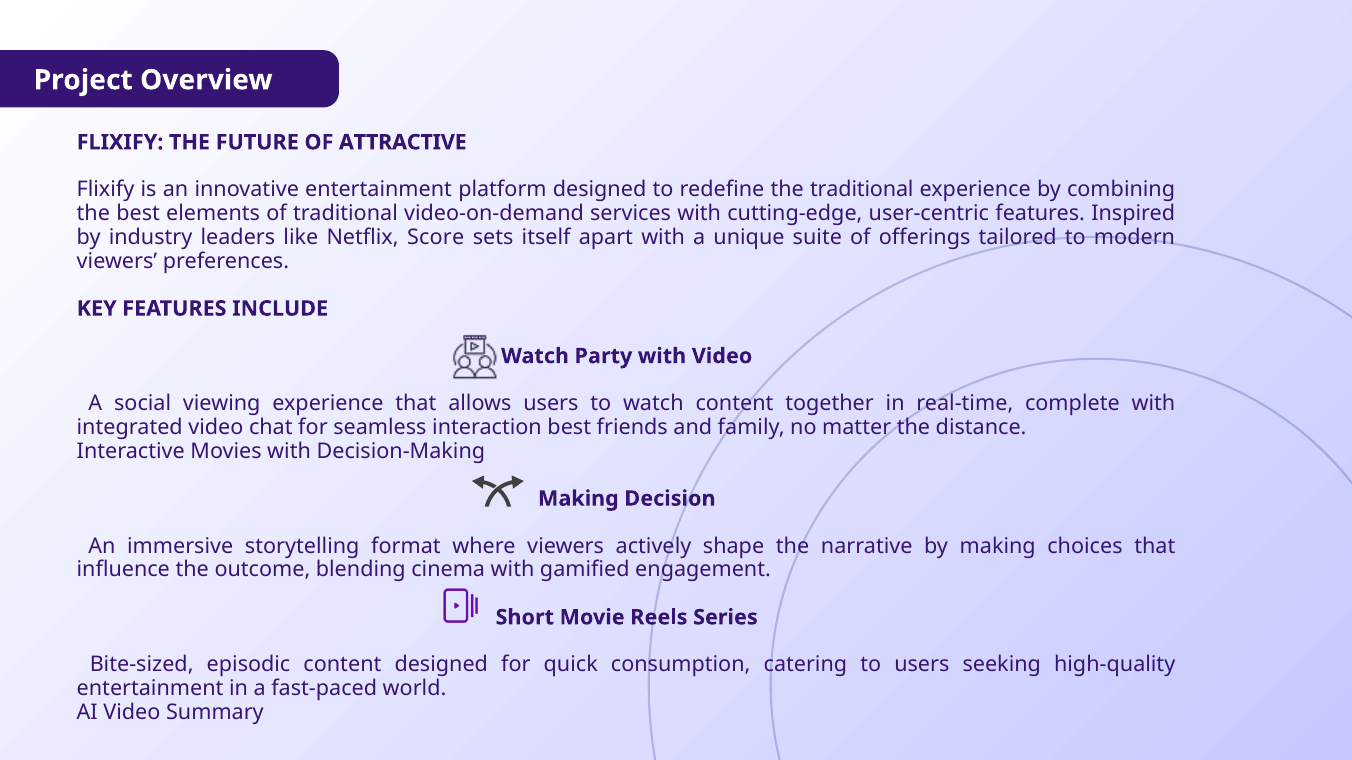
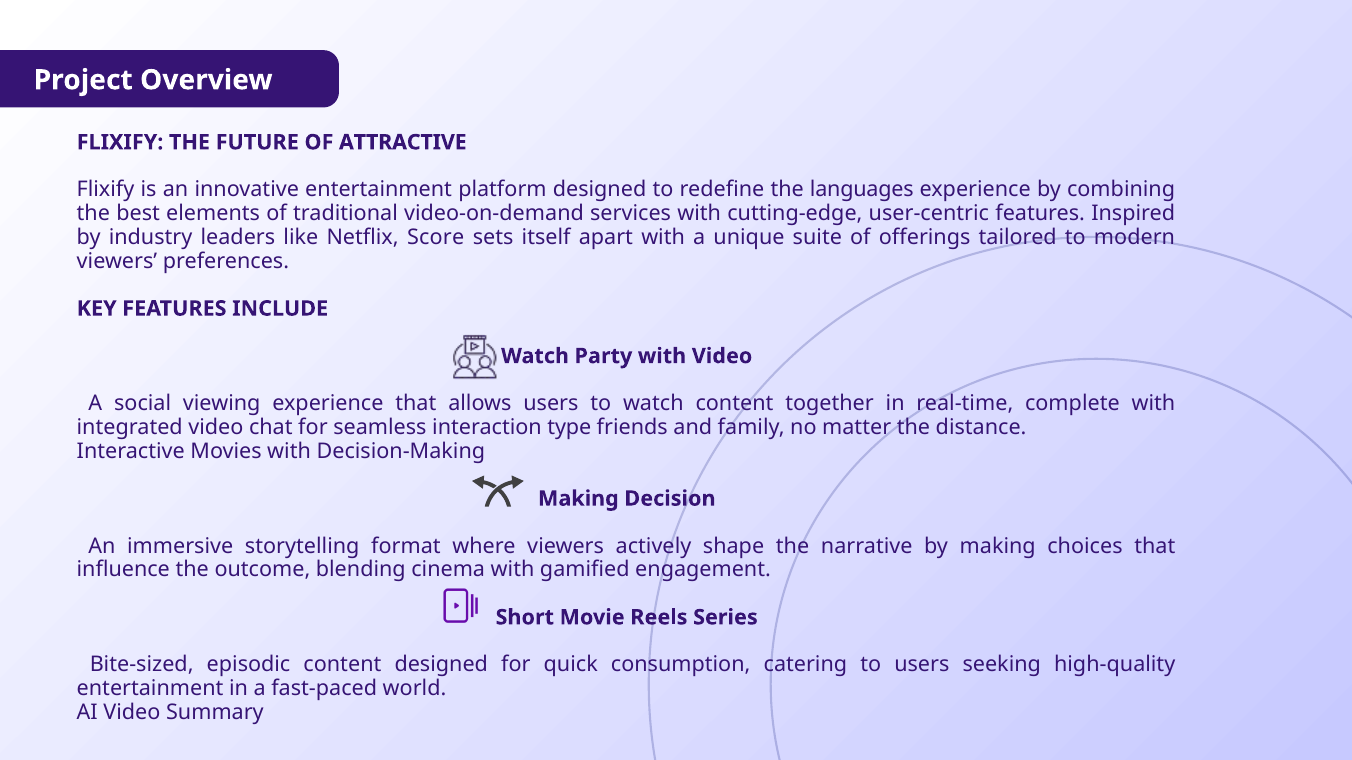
the traditional: traditional -> languages (862, 190)
interaction best: best -> type (569, 428)
